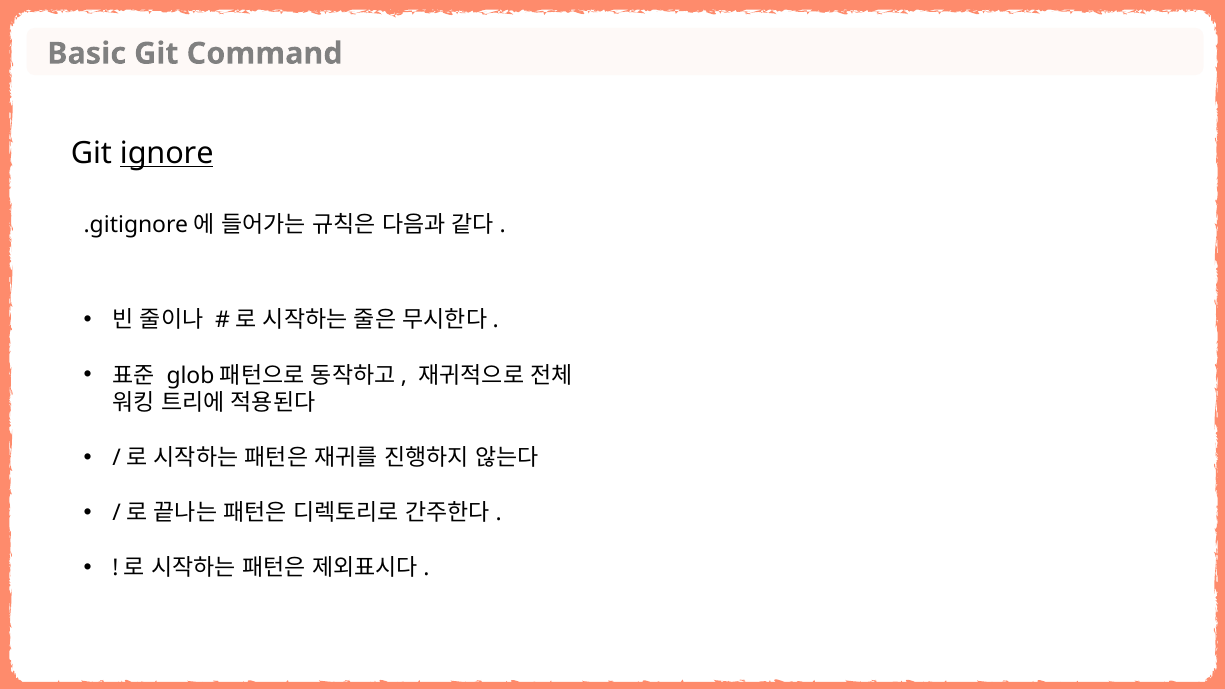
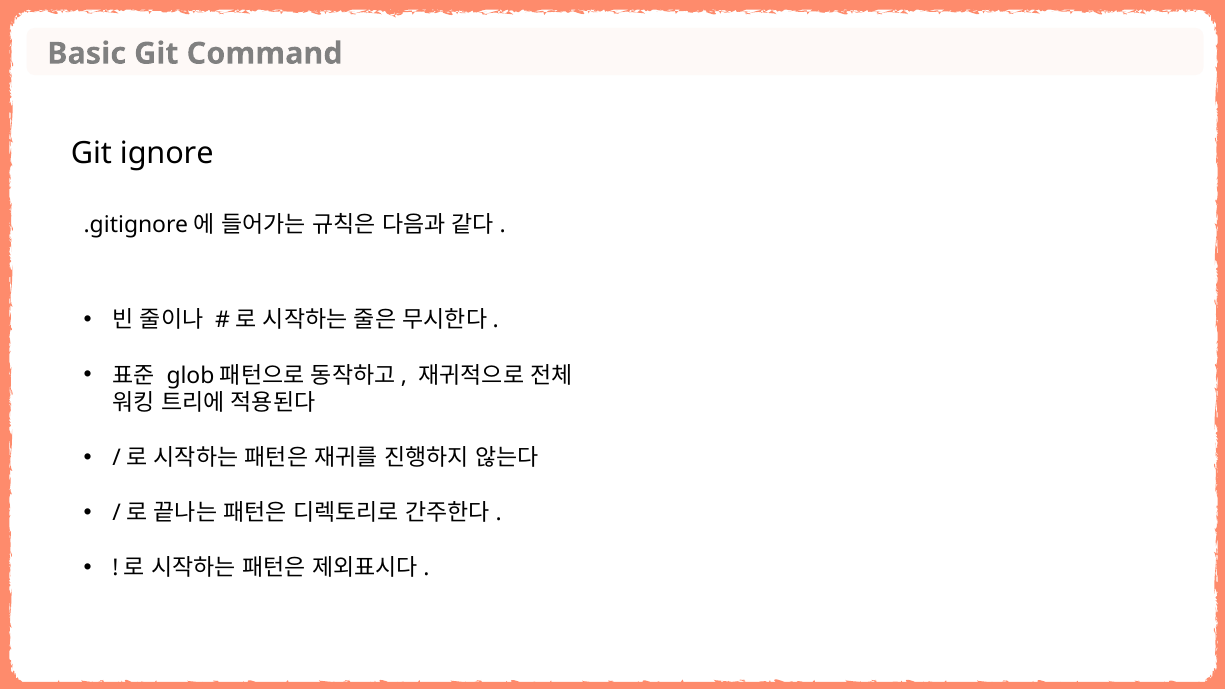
ignore underline: present -> none (167, 153)
